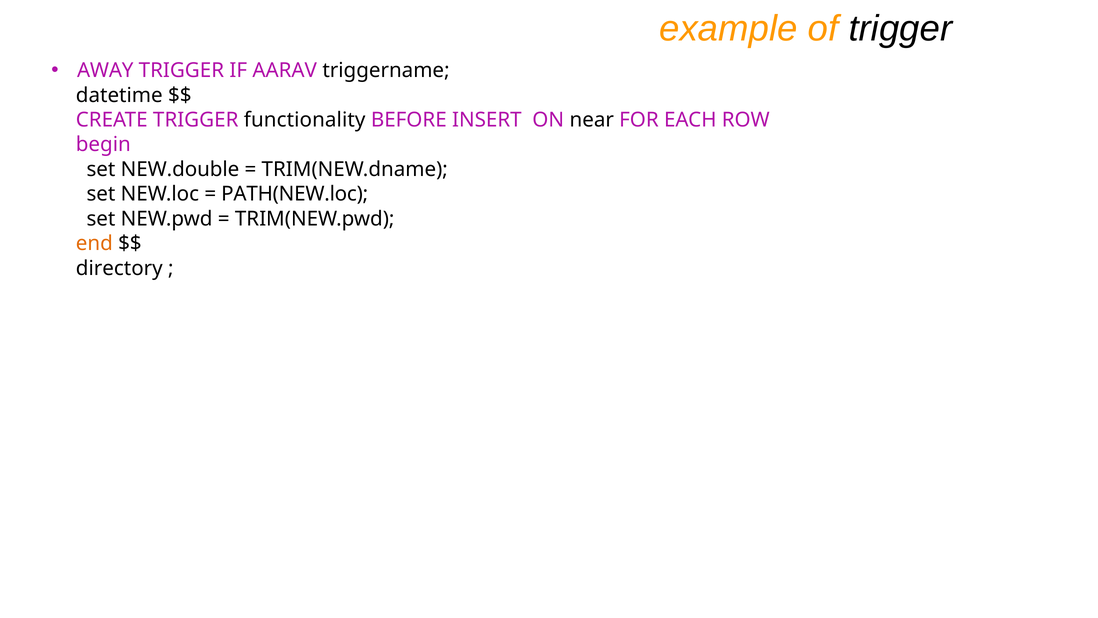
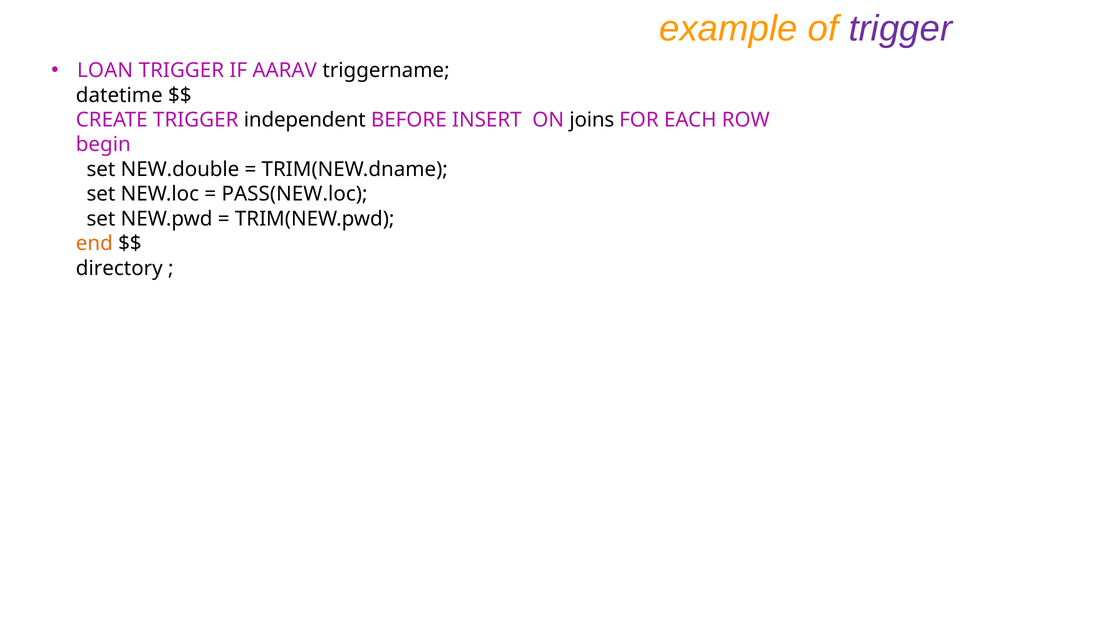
trigger colour: black -> purple (900, 29)
AWAY: AWAY -> LOAN (105, 70)
functionality: functionality -> independent (305, 120)
near: near -> joins (592, 120)
PATH(NEW.loc: PATH(NEW.loc -> PASS(NEW.loc (295, 194)
